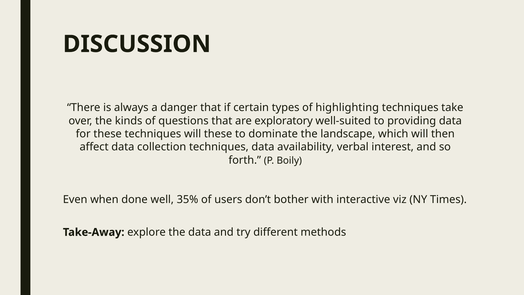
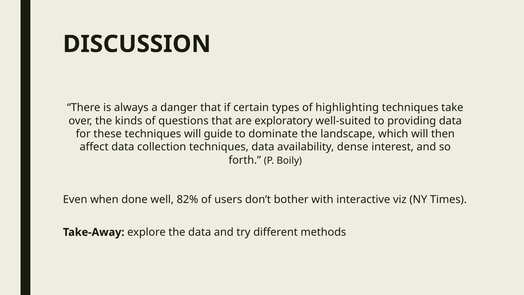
will these: these -> guide (218, 134)
verbal: verbal -> dense (353, 147)
35%: 35% -> 82% (187, 199)
